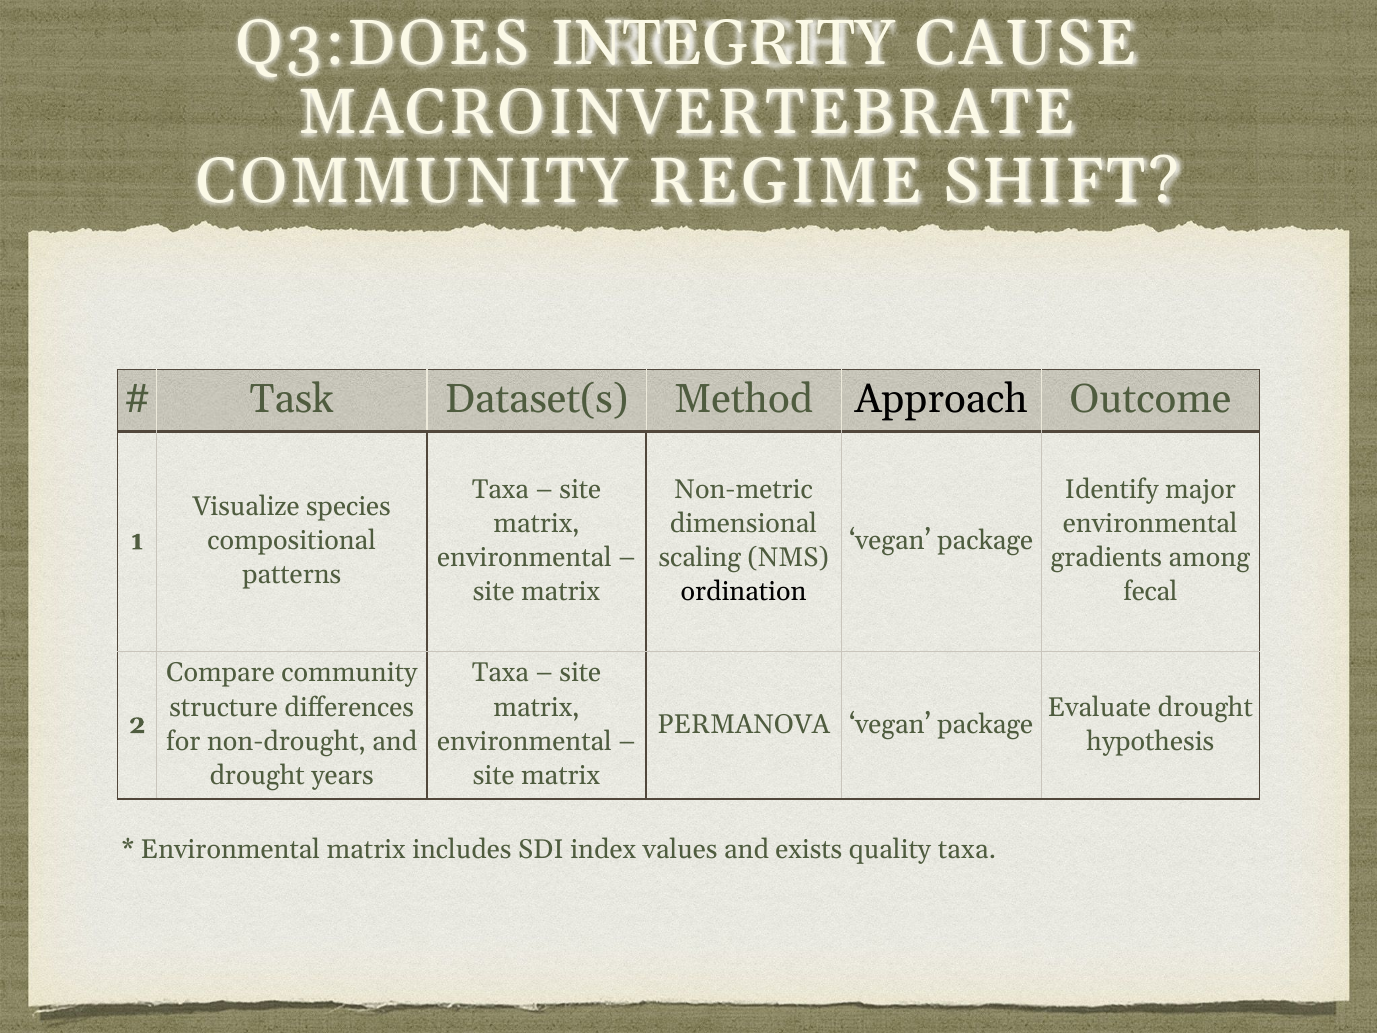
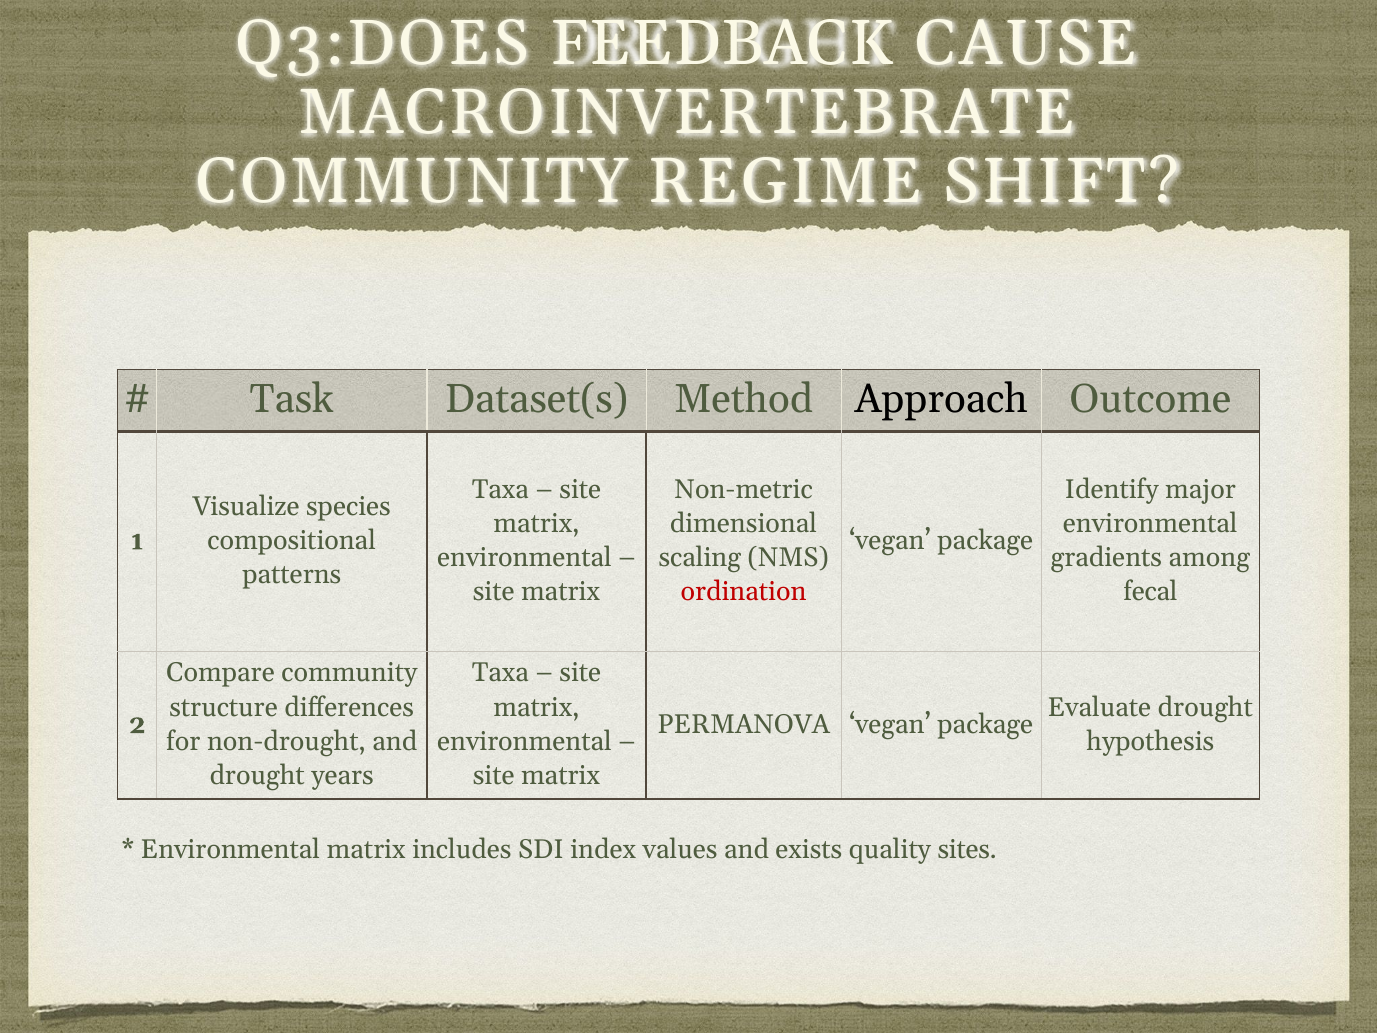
INTEGRITY: INTEGRITY -> FEEDBACK (722, 44)
ordination colour: black -> red (744, 592)
quality taxa: taxa -> sites (967, 850)
